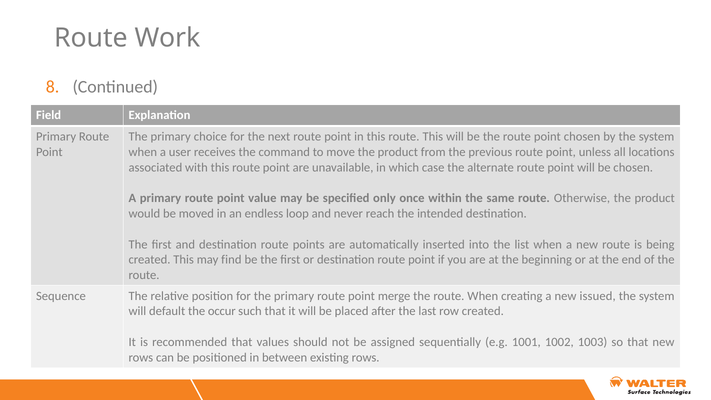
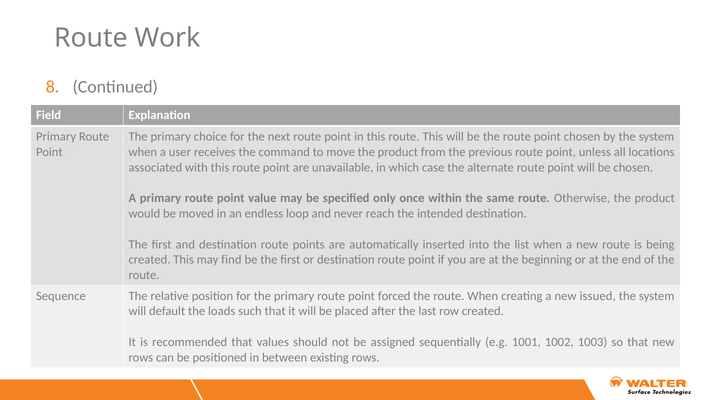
merge: merge -> forced (394, 296)
occur: occur -> loads (222, 311)
